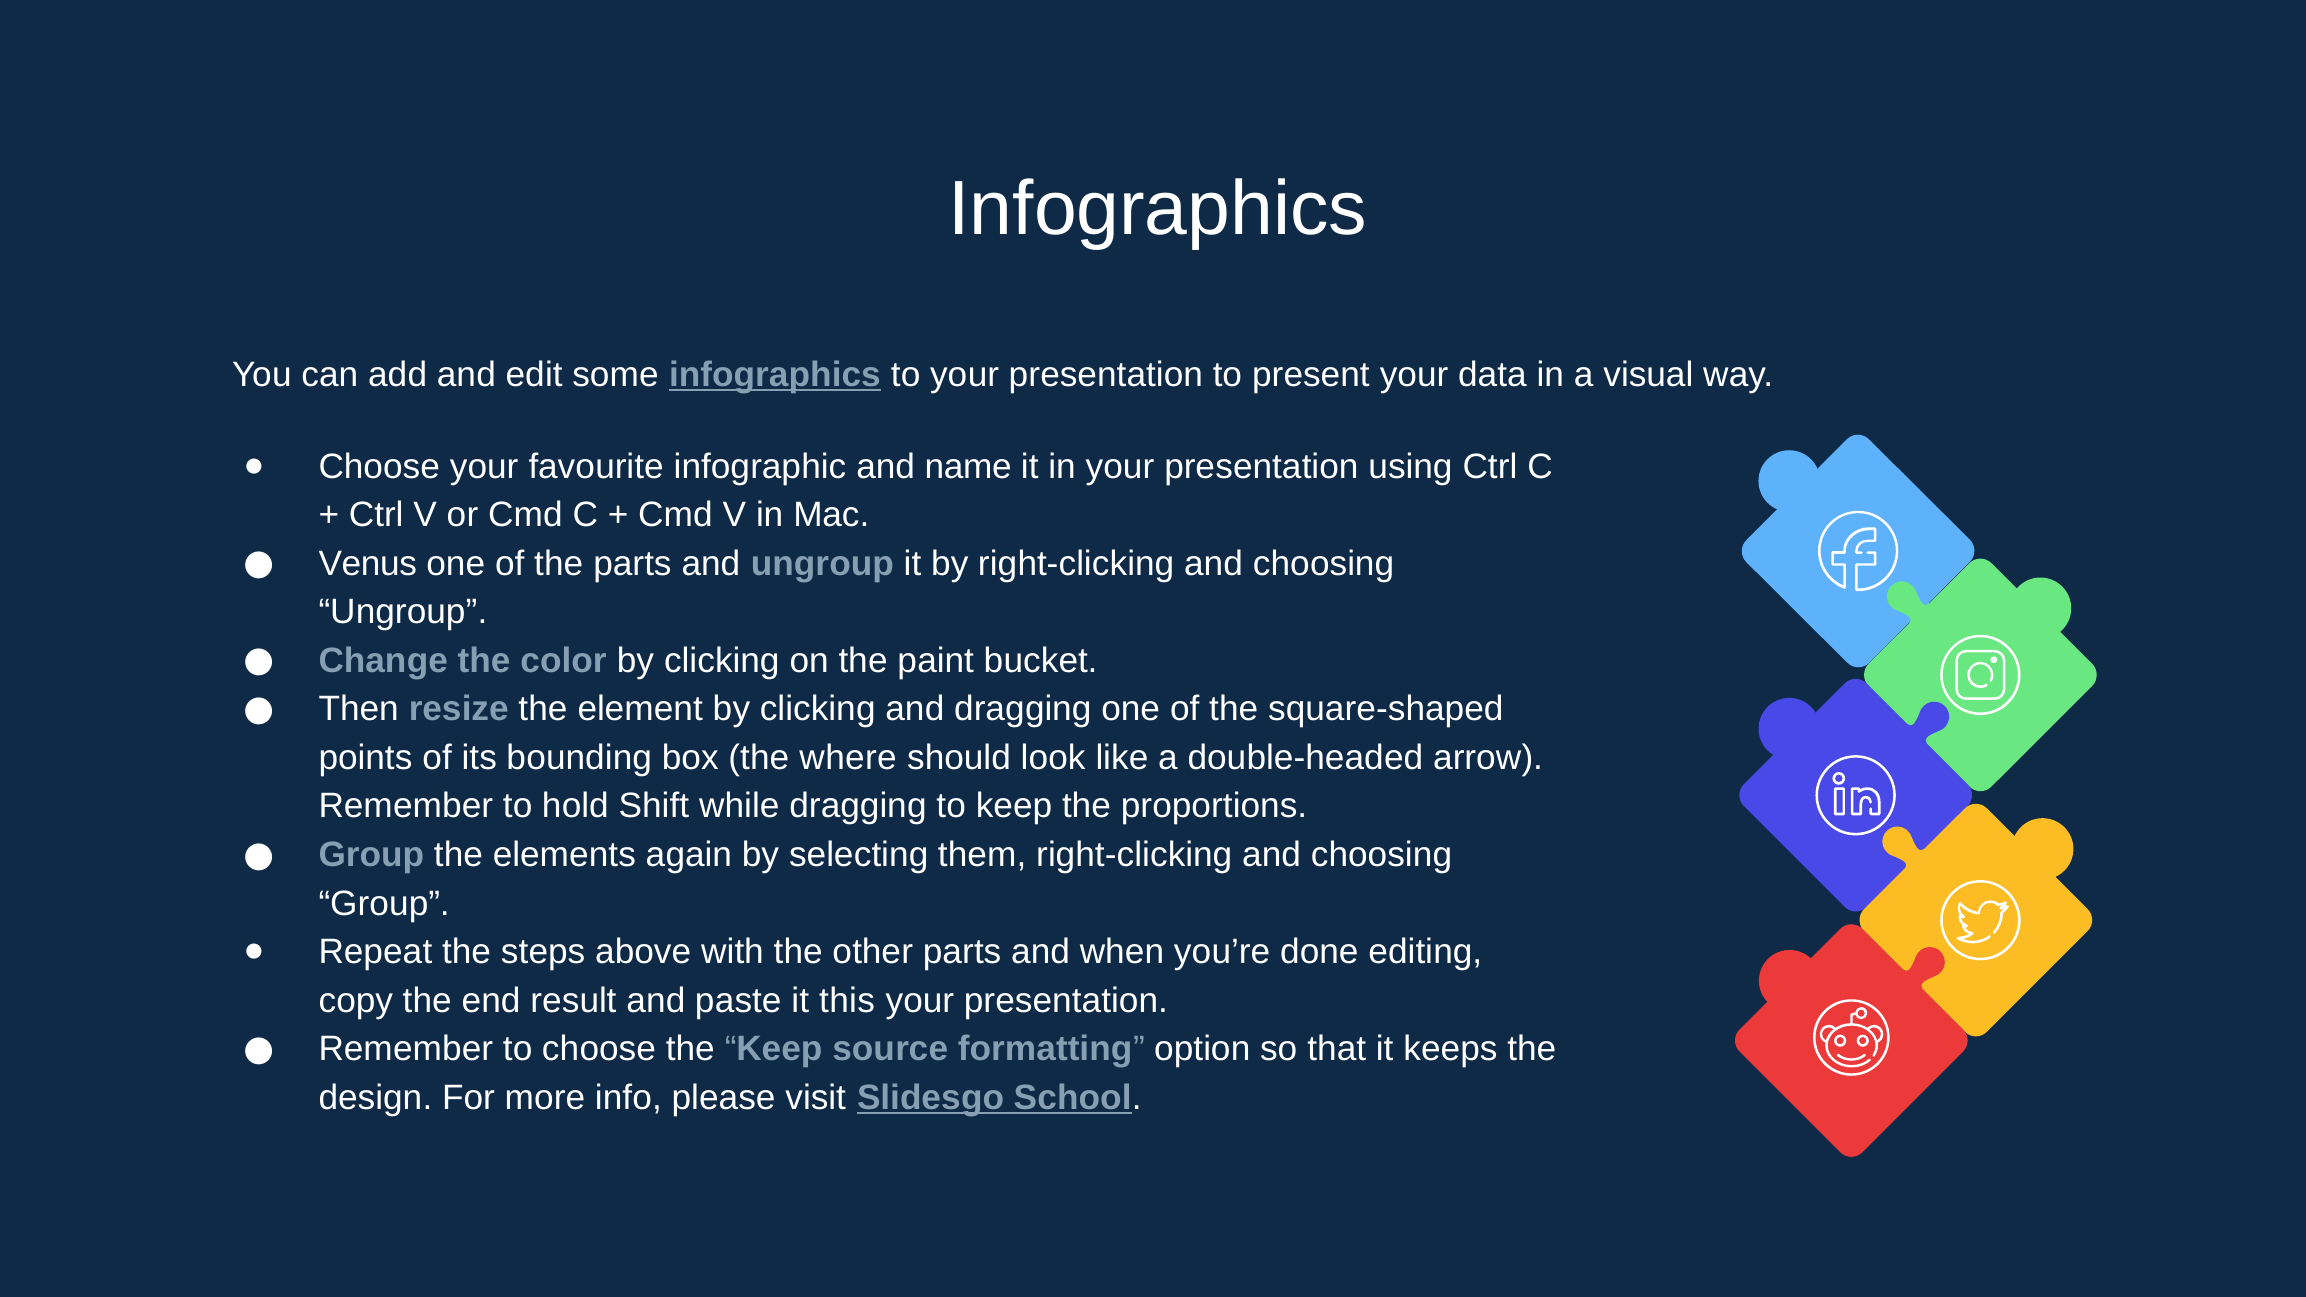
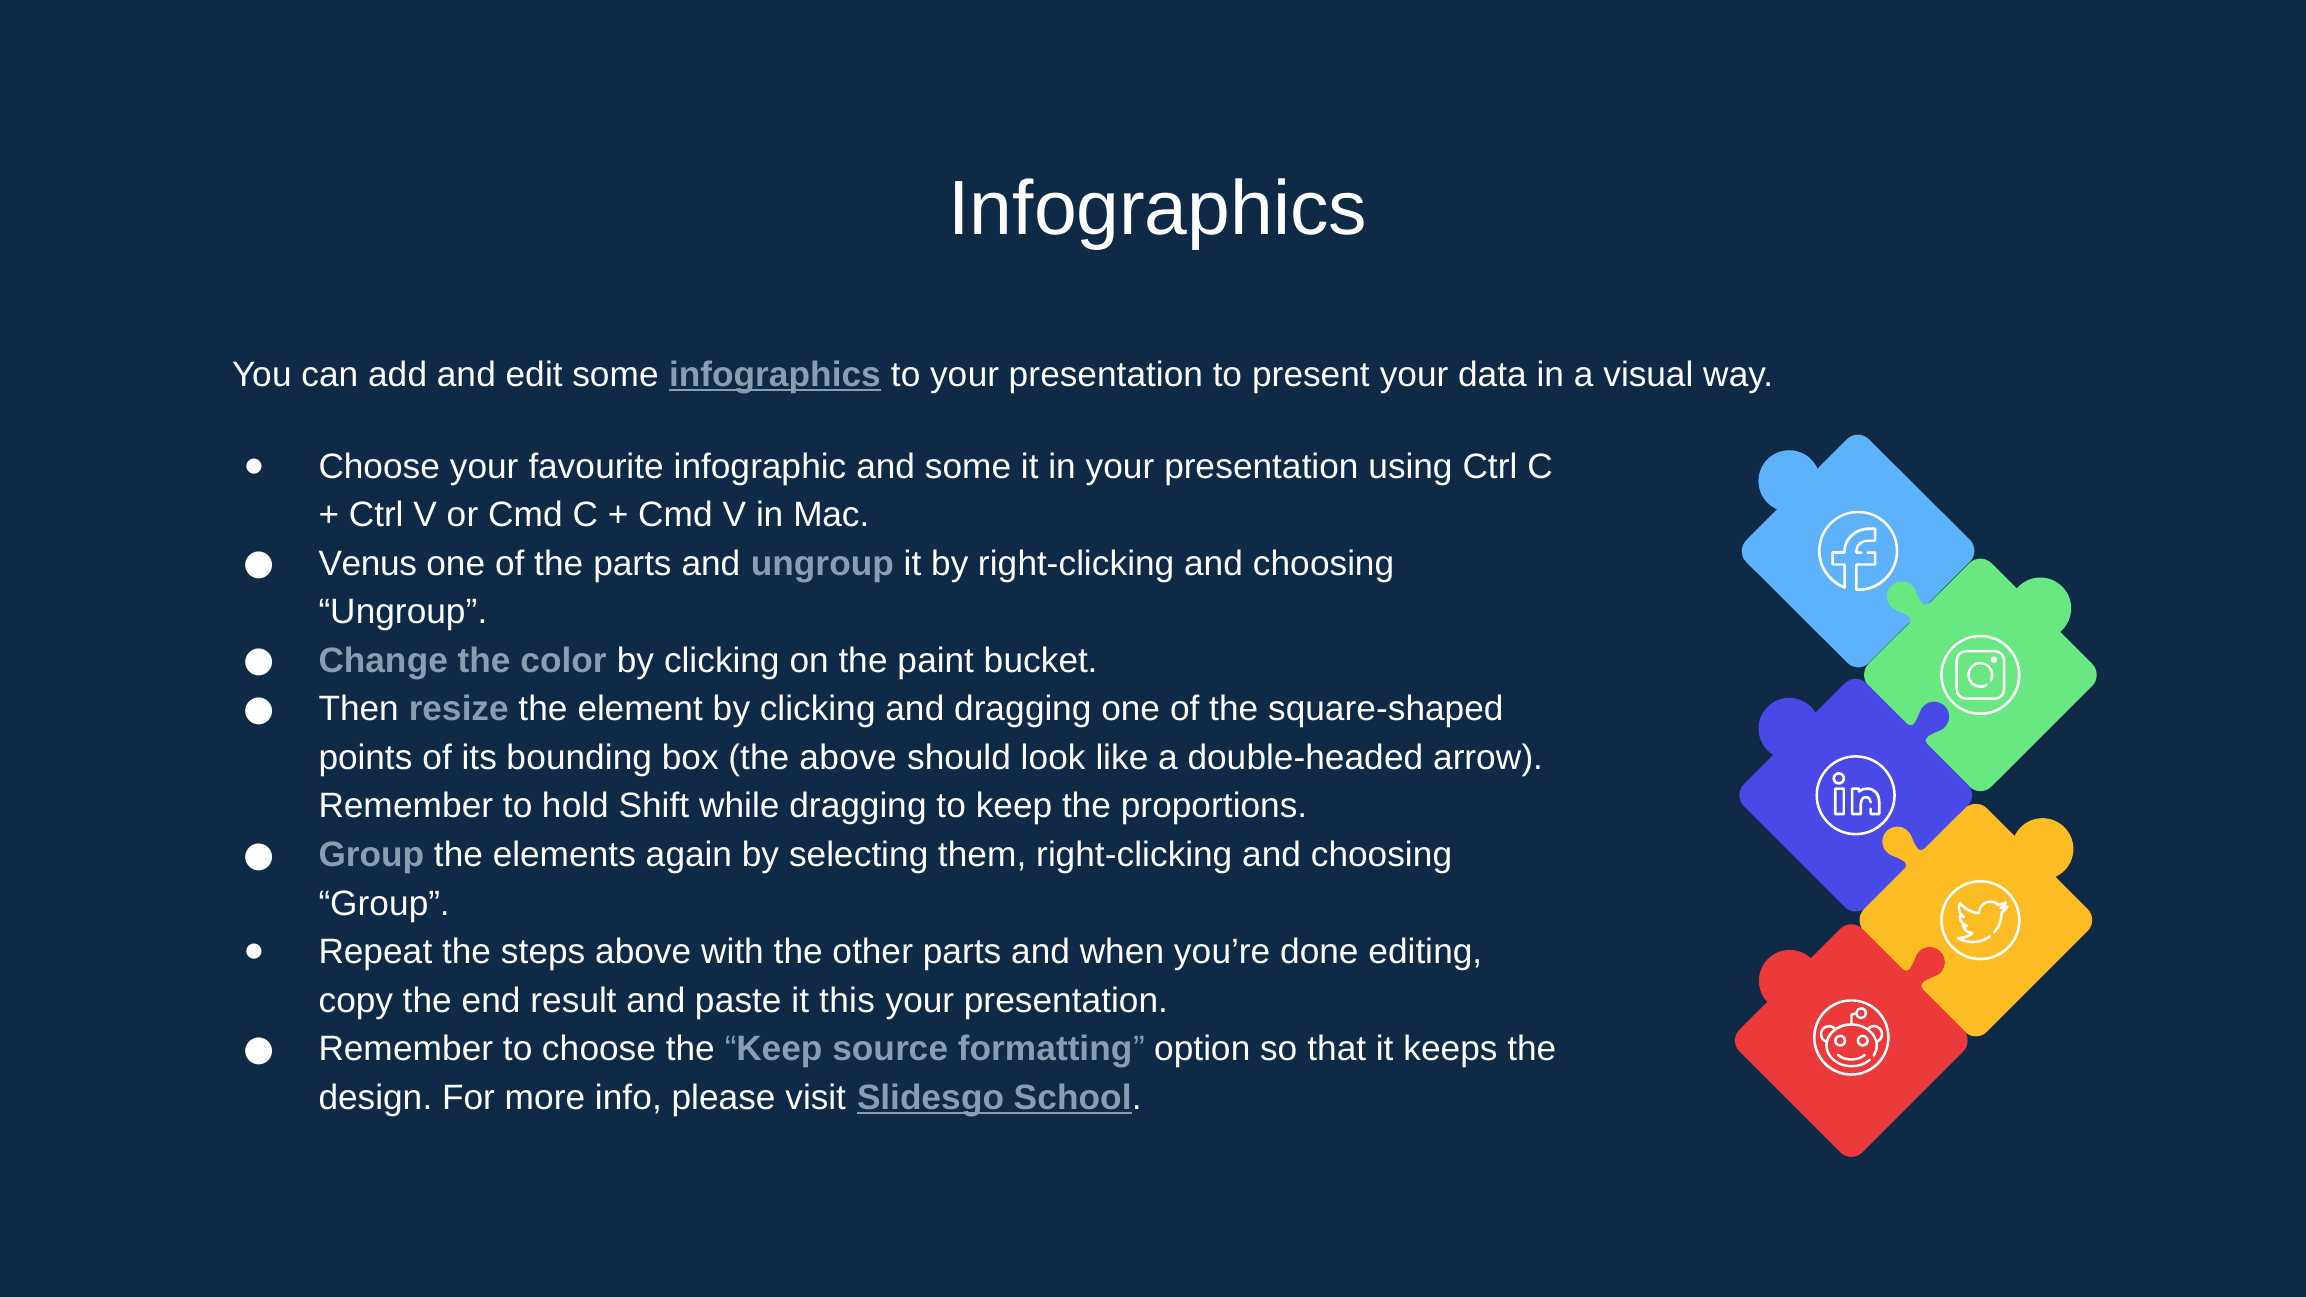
and name: name -> some (968, 466)
the where: where -> above (848, 758)
